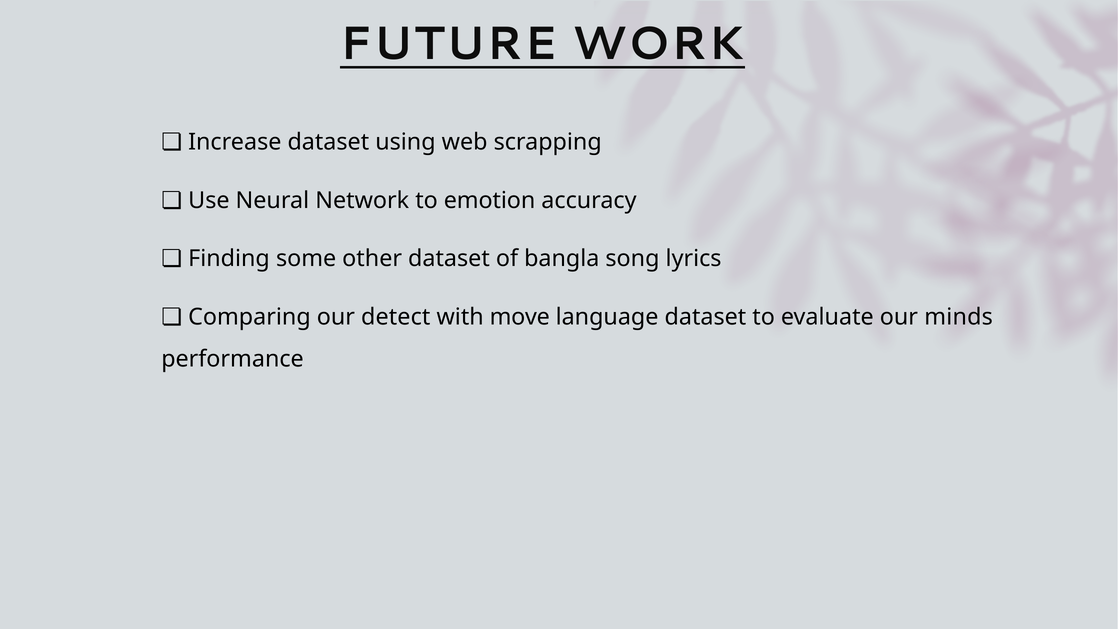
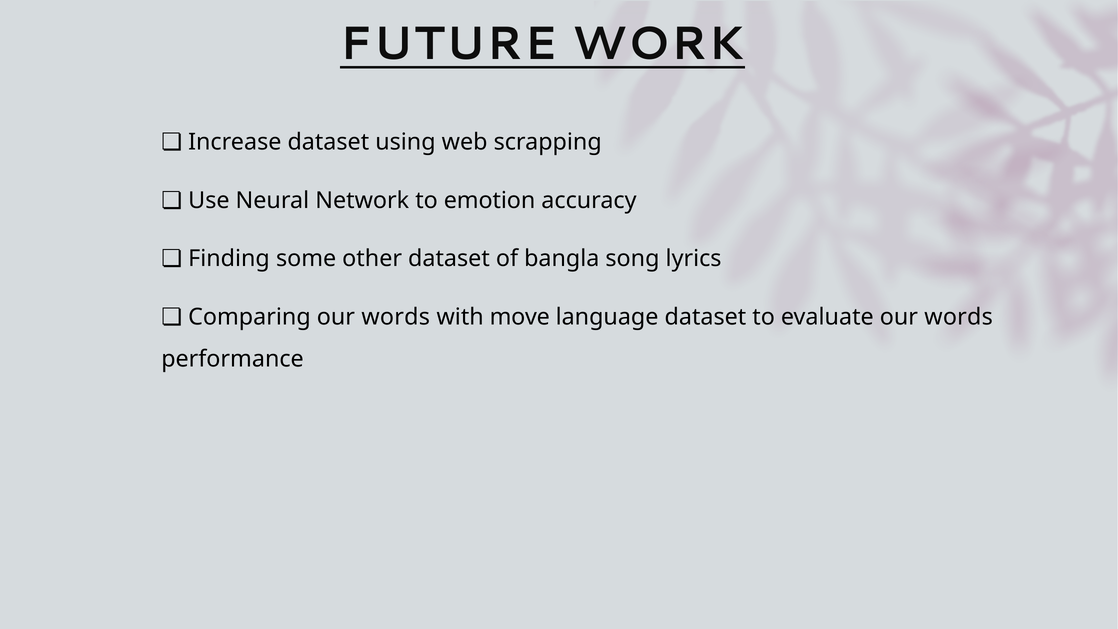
Comparing our detect: detect -> words (396, 317)
evaluate our minds: minds -> words (959, 317)
